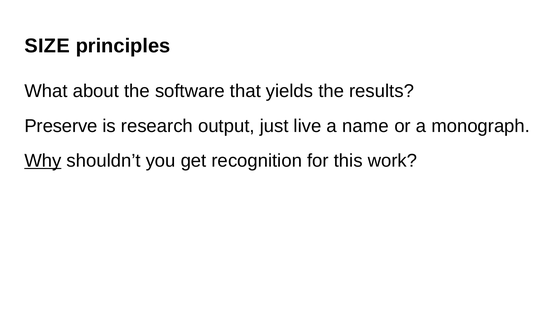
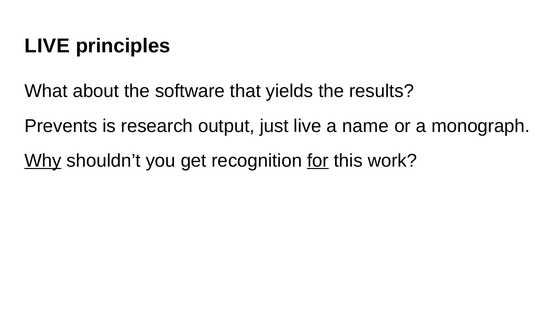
SIZE: SIZE -> LIVE (47, 46)
Preserve: Preserve -> Prevents (61, 126)
for underline: none -> present (318, 161)
